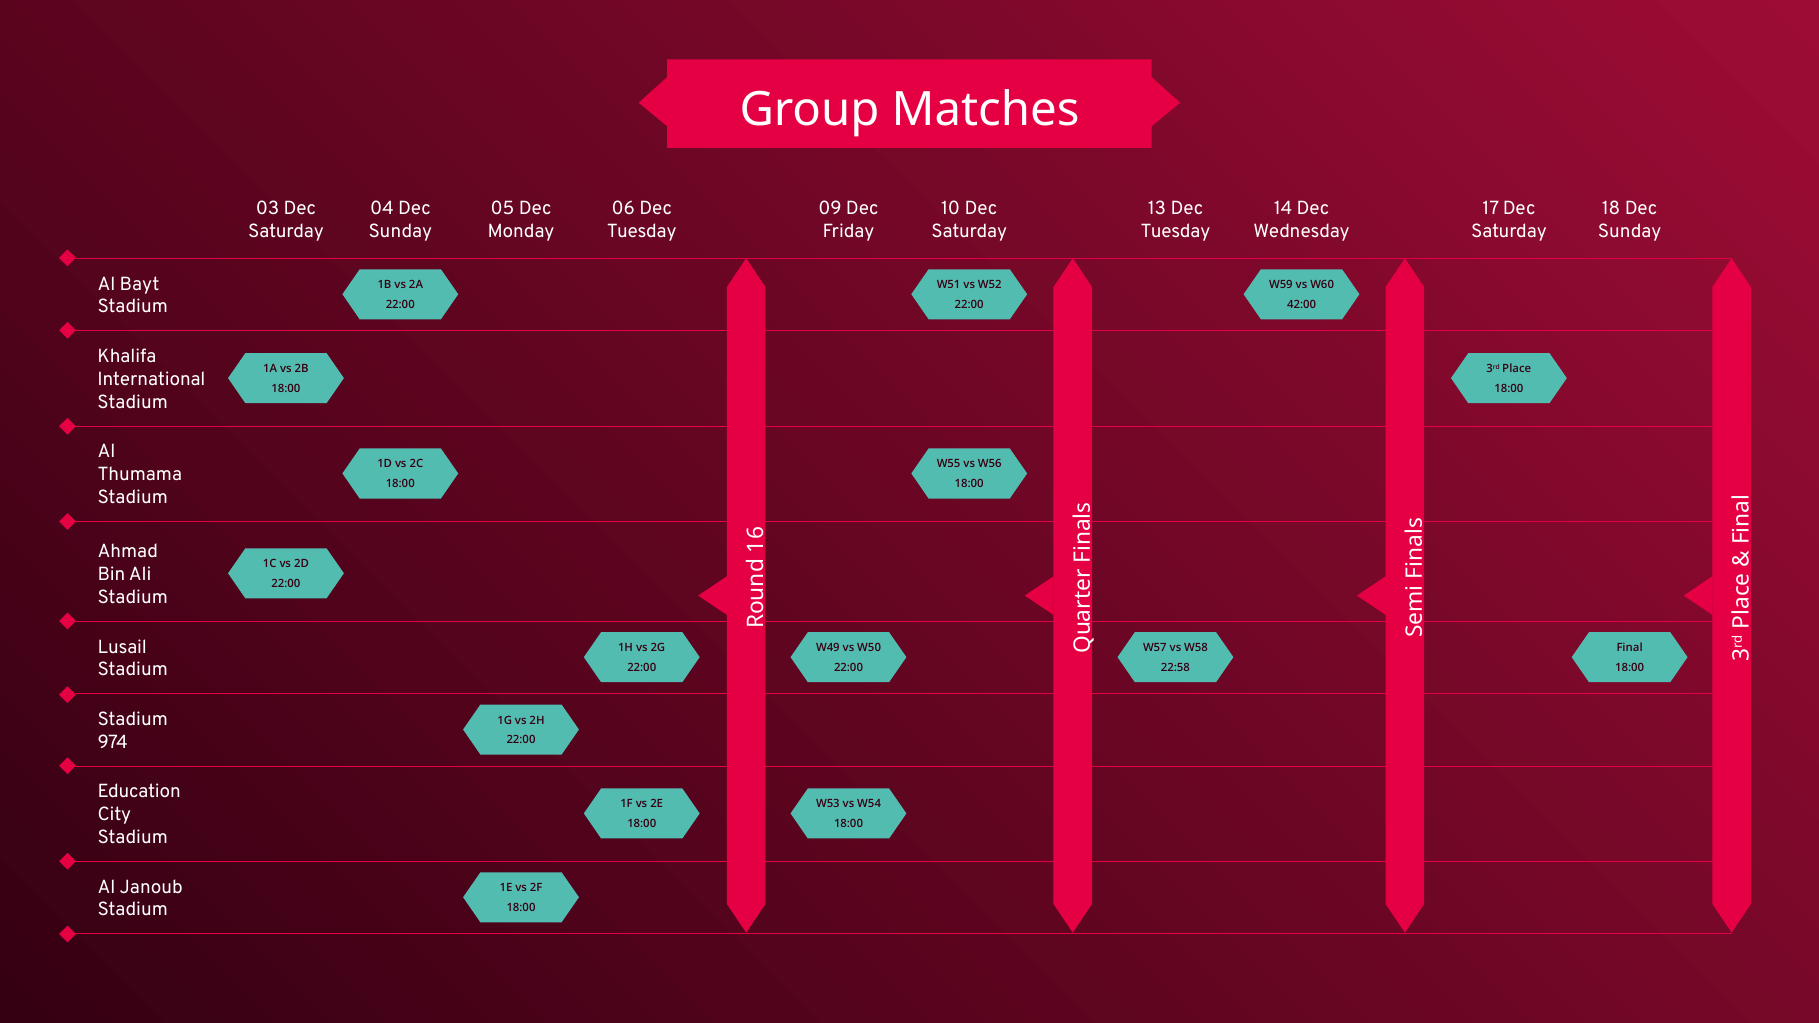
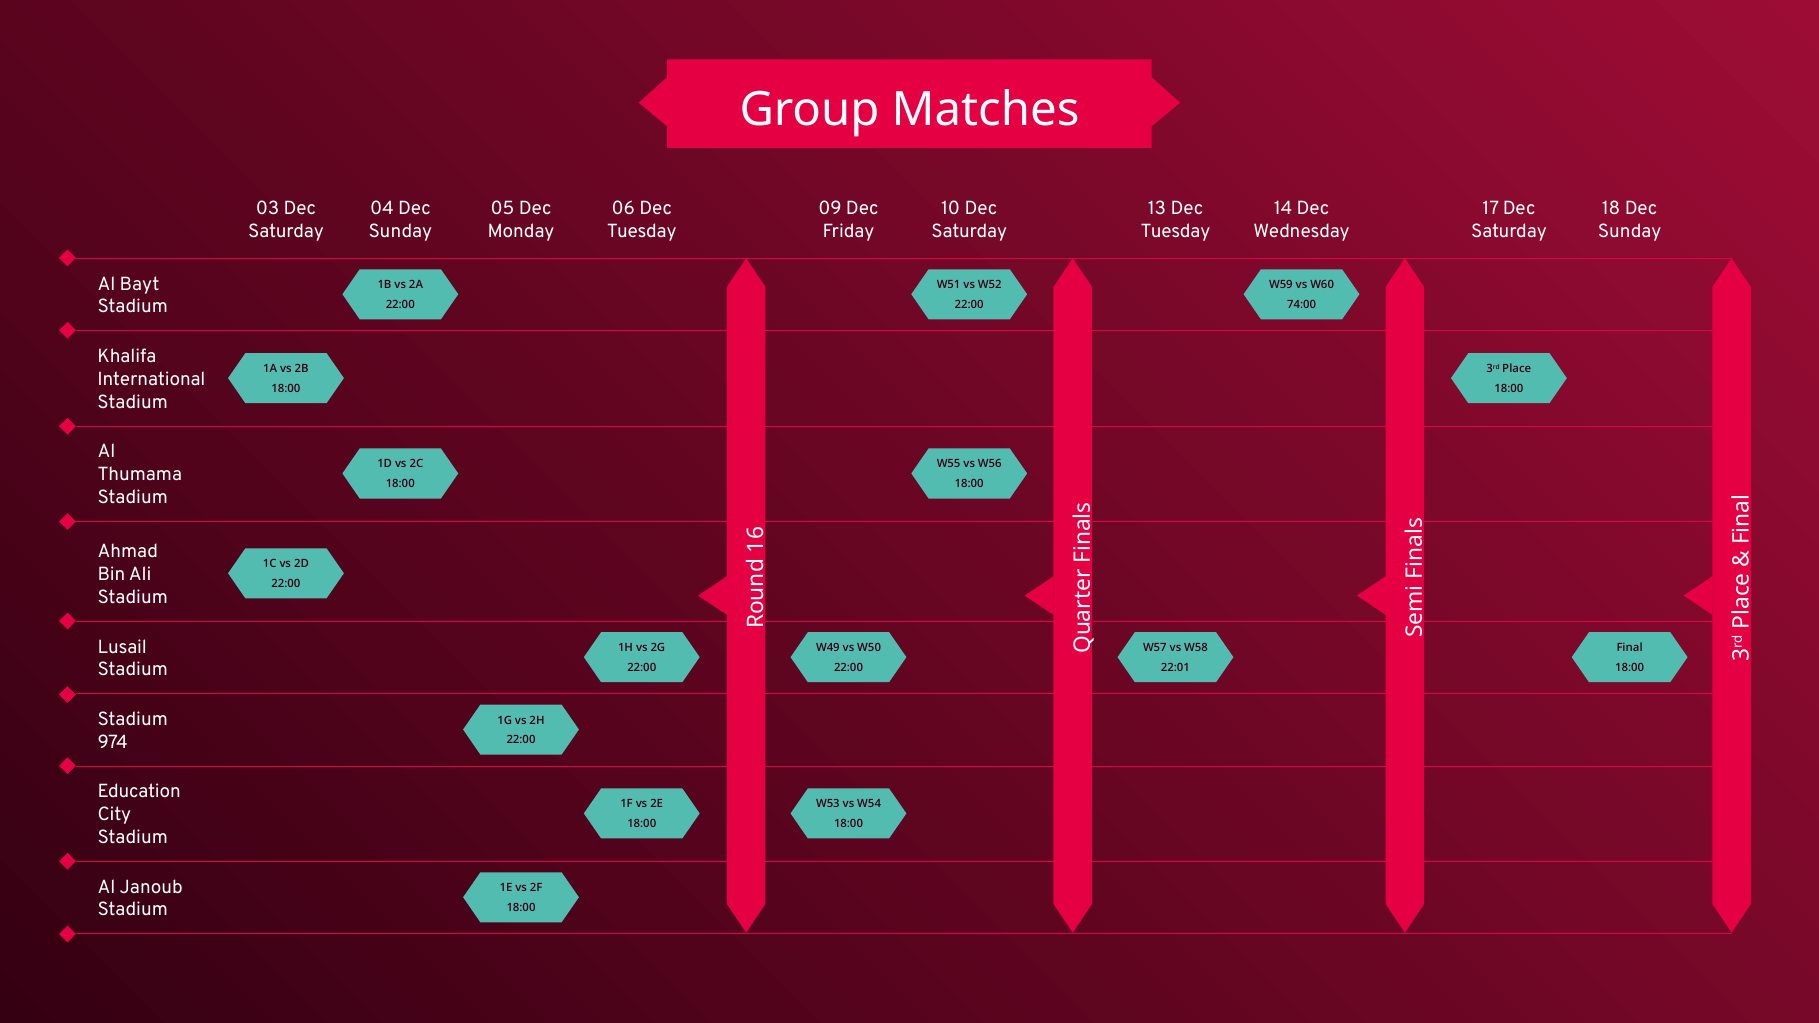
42:00: 42:00 -> 74:00 (1302, 305)
22:58: 22:58 -> 22:01 (1175, 668)
